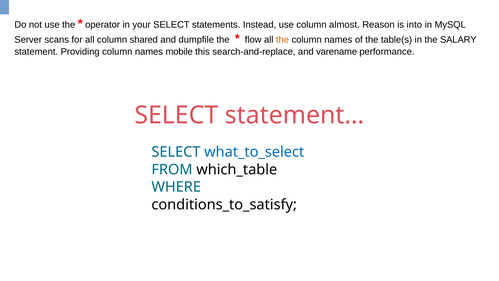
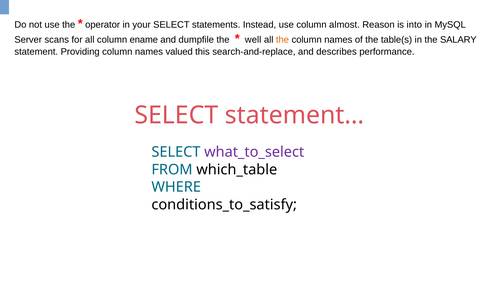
shared: shared -> ename (144, 40)
flow: flow -> well (253, 40)
mobile: mobile -> valued (179, 52)
varename: varename -> describes (336, 52)
what_to_select colour: blue -> purple (254, 152)
